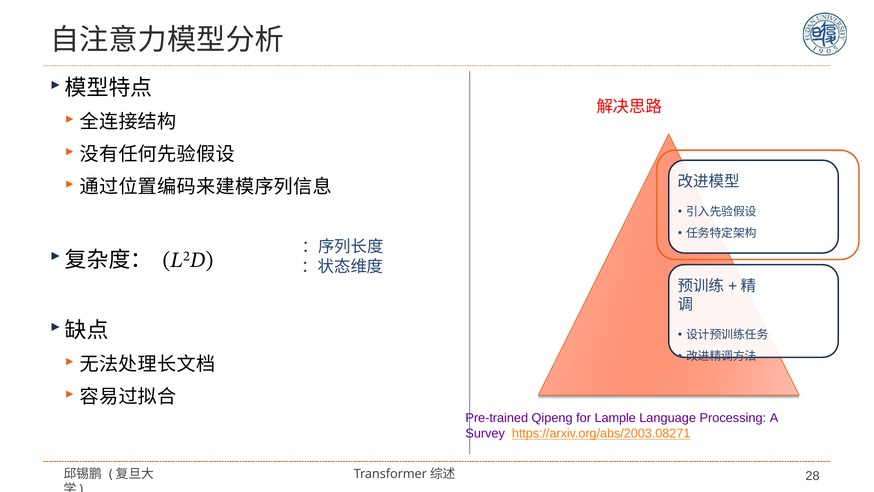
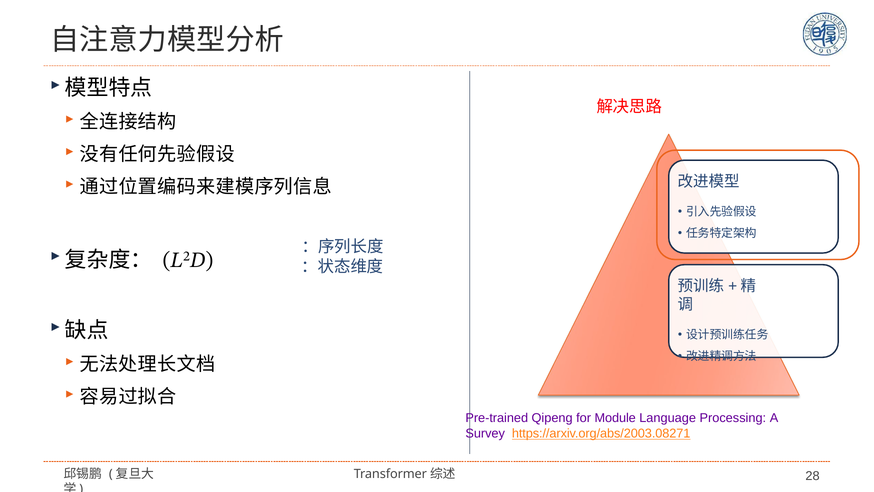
Lample: Lample -> Module (615, 418)
